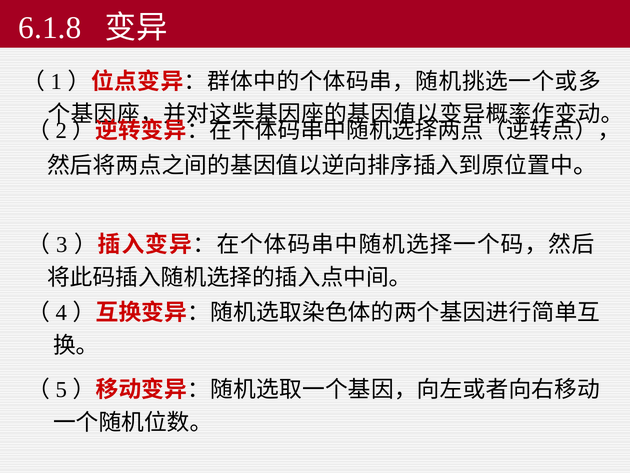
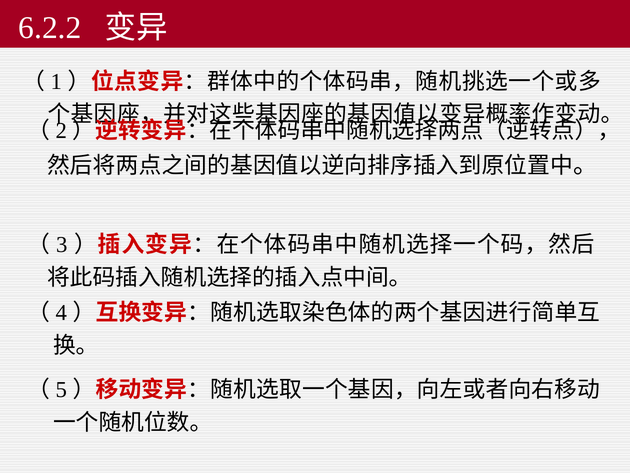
6.1.8: 6.1.8 -> 6.2.2 (50, 28)
